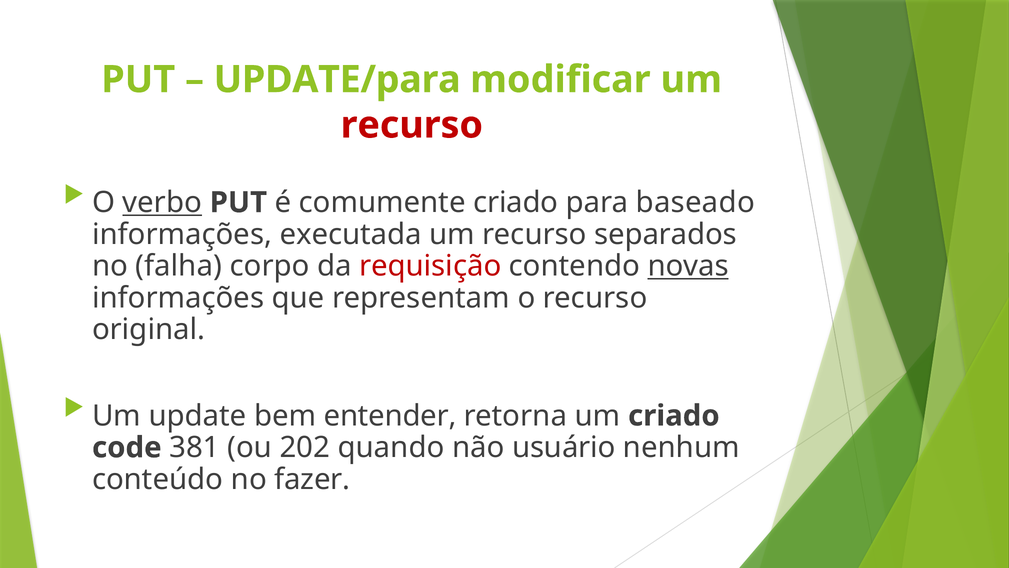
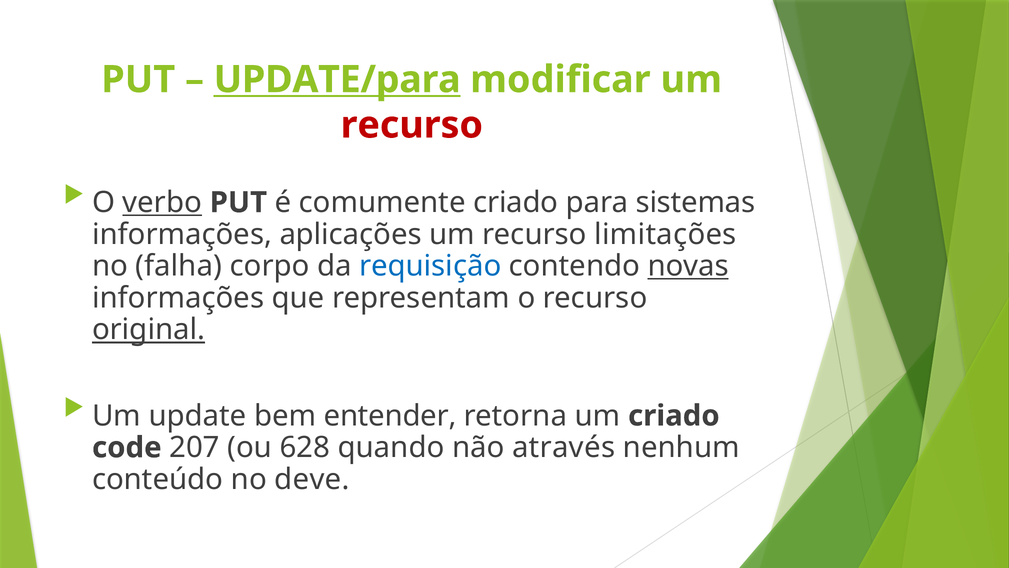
UPDATE/para underline: none -> present (337, 80)
baseado: baseado -> sistemas (696, 202)
executada: executada -> aplicações (351, 234)
separados: separados -> limitações (665, 234)
requisição colour: red -> blue (430, 266)
original underline: none -> present (149, 329)
381: 381 -> 207 (194, 447)
202: 202 -> 628 (305, 447)
usuário: usuário -> através (564, 447)
fazer: fazer -> deve (312, 479)
